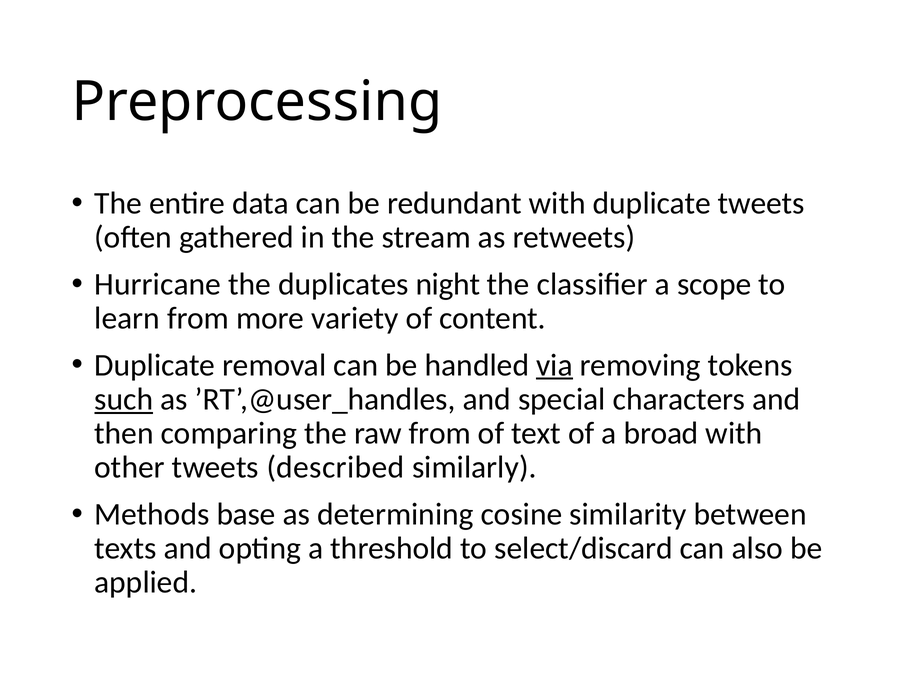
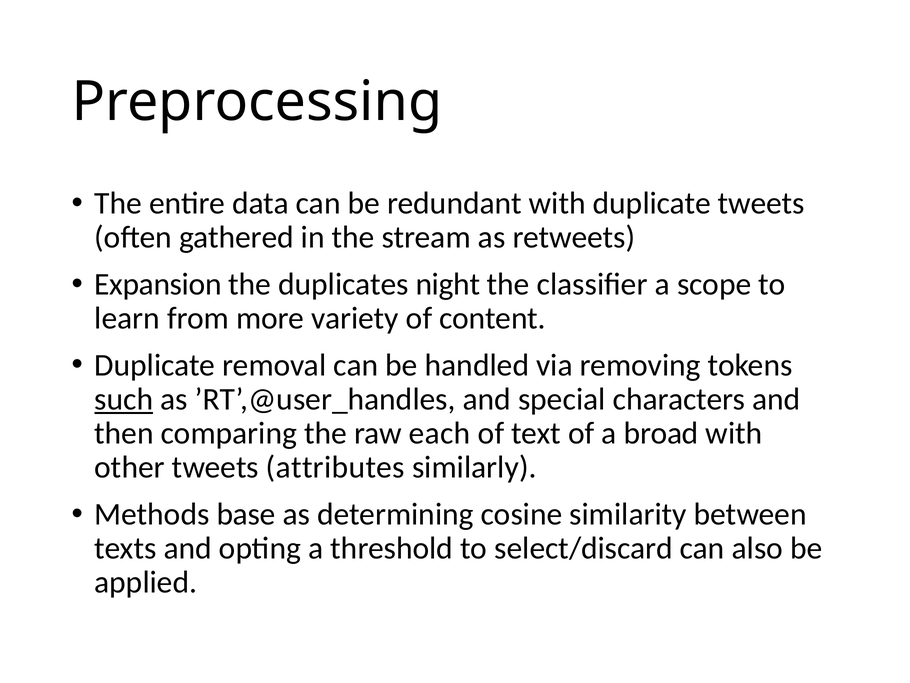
Hurricane: Hurricane -> Expansion (158, 284)
via underline: present -> none (555, 365)
raw from: from -> each (440, 433)
described: described -> attributes (335, 467)
